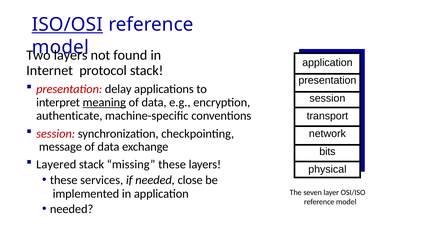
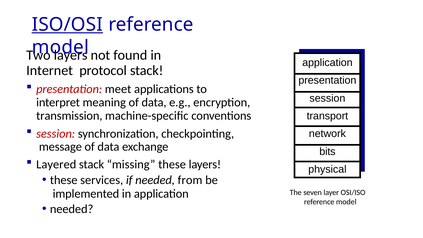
delay: delay -> meet (118, 89)
meaning underline: present -> none (104, 102)
authenticate: authenticate -> transmission (69, 116)
close: close -> from (190, 180)
